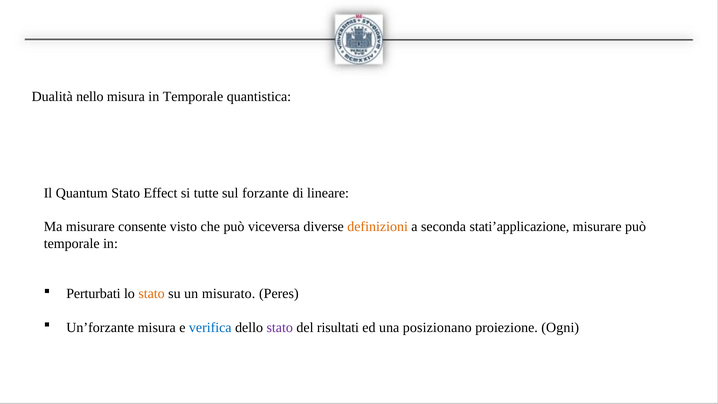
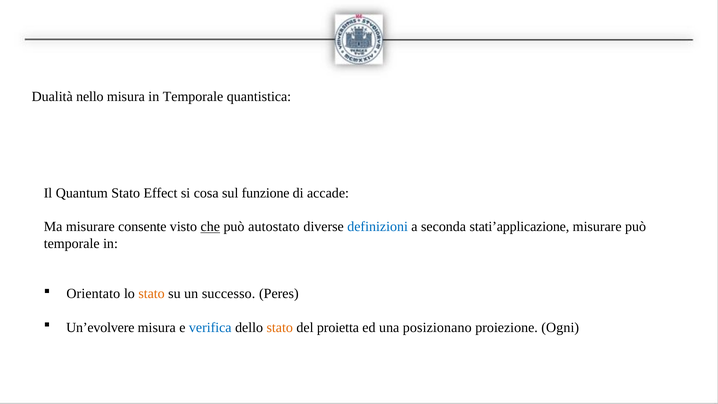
tutte: tutte -> cosa (206, 193)
forzante: forzante -> funzione (266, 193)
lineare: lineare -> accade (328, 193)
che underline: none -> present (210, 227)
viceversa: viceversa -> autostato (274, 227)
definizioni colour: orange -> blue (378, 227)
Perturbati: Perturbati -> Orientato (93, 294)
misurato: misurato -> successo (229, 294)
Un’forzante: Un’forzante -> Un’evolvere (100, 327)
stato colour: purple -> orange (280, 327)
risultati: risultati -> proietta (338, 327)
